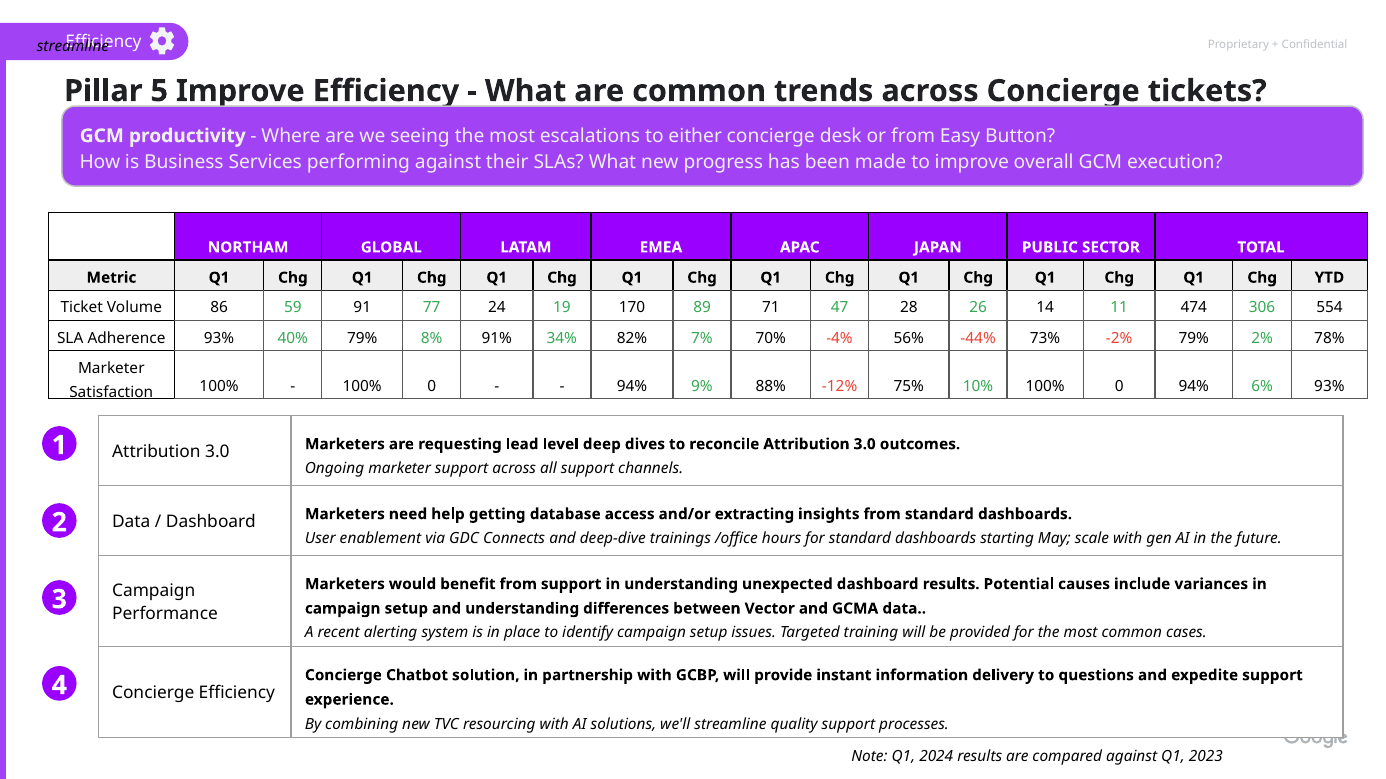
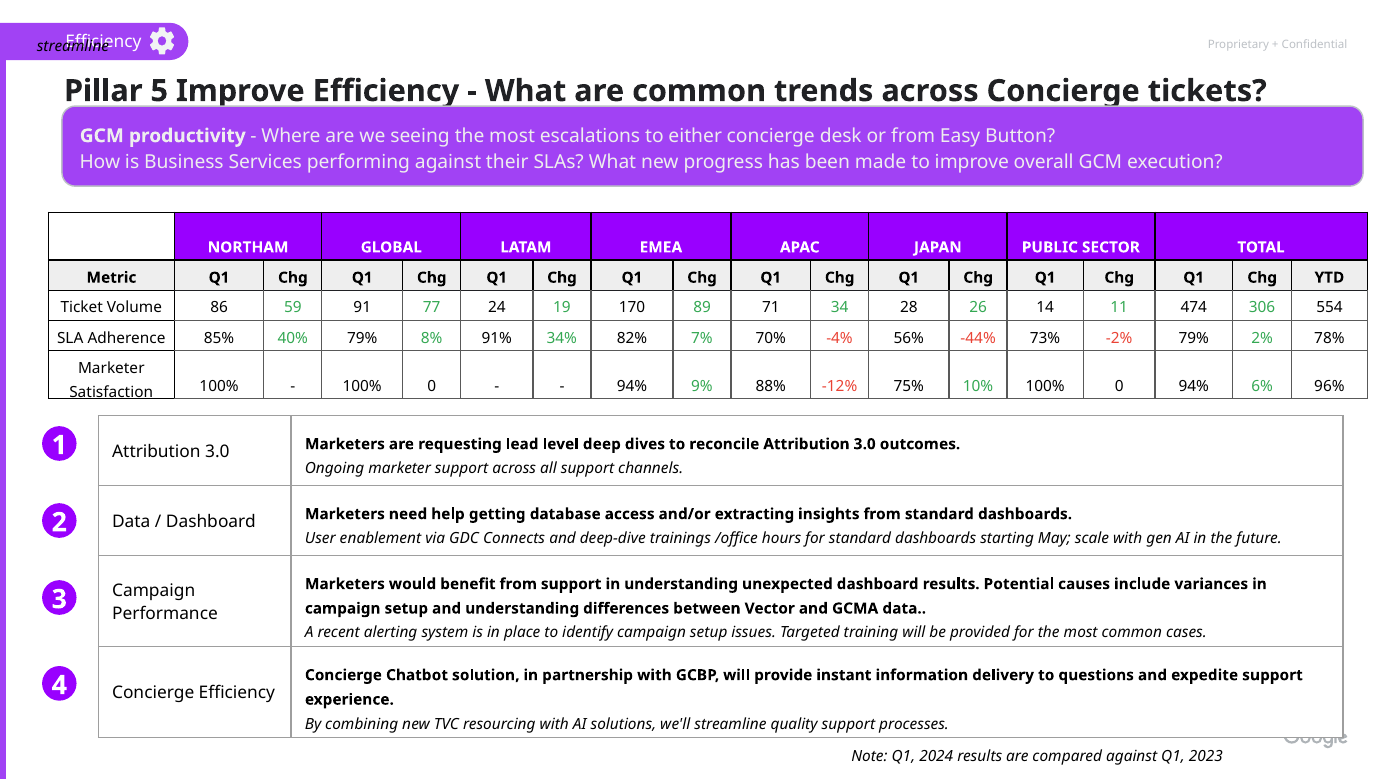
47: 47 -> 34 (840, 308)
Adherence 93%: 93% -> 85% (219, 338)
6% 93%: 93% -> 96% (1329, 386)
